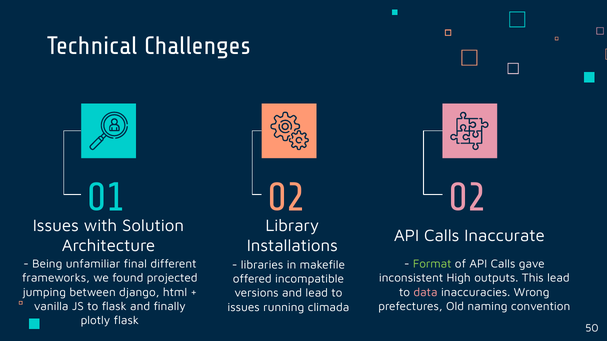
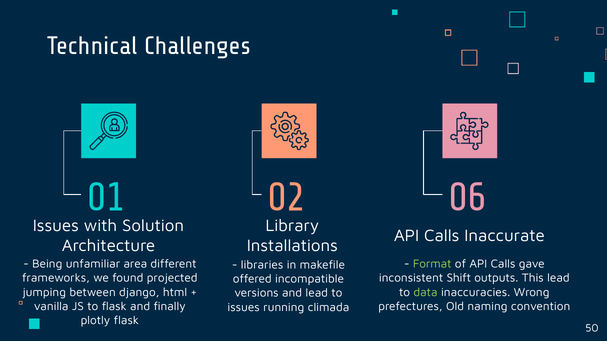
02 02: 02 -> 06 (468, 198)
final: final -> area (135, 264)
High: High -> Shift (459, 278)
data colour: pink -> light green (426, 293)
